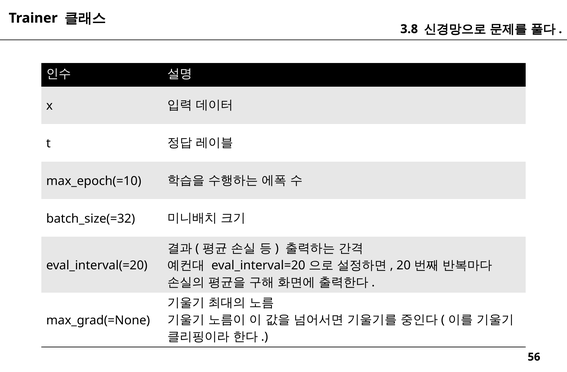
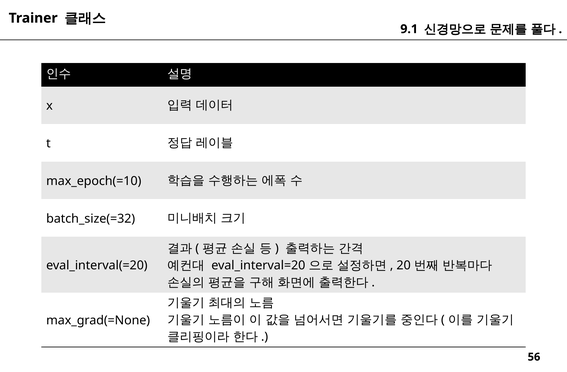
3.8: 3.8 -> 9.1 (409, 29)
